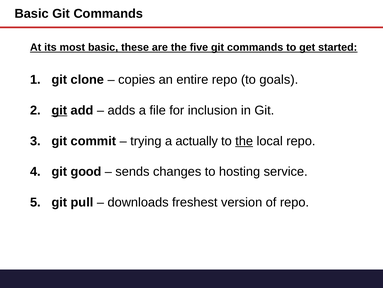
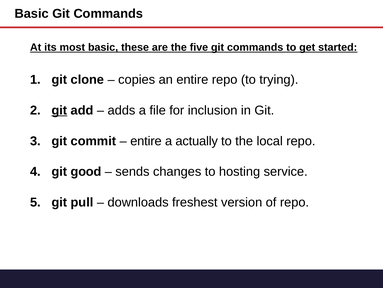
goals: goals -> trying (279, 79)
trying: trying -> entire (146, 141)
the underline: present -> none (244, 141)
